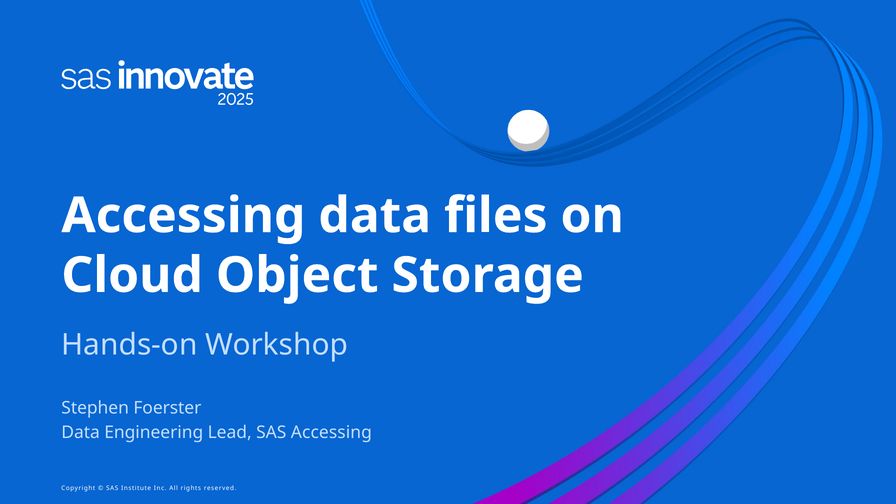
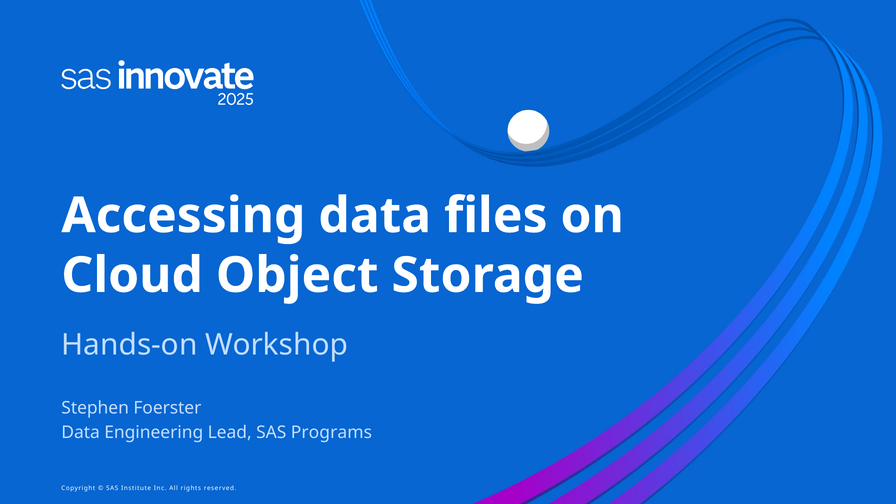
SAS Accessing: Accessing -> Programs (331, 433)
